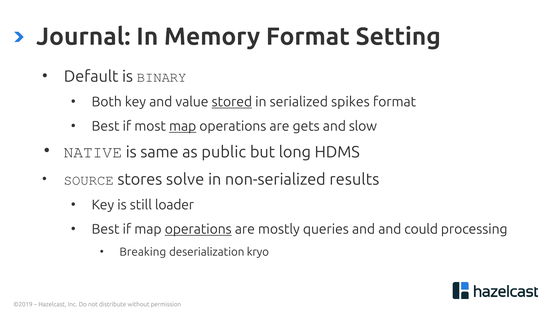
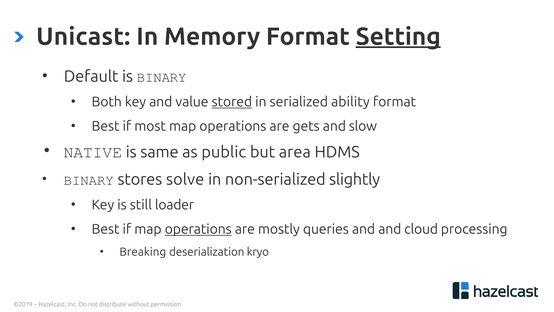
Journal: Journal -> Unicast (83, 37)
Setting underline: none -> present (398, 37)
spikes: spikes -> ability (350, 102)
map underline: present -> none (183, 126)
long: long -> area (295, 152)
SOURCE: SOURCE -> BINARY (89, 180)
results: results -> slightly (355, 179)
could: could -> cloud (421, 229)
